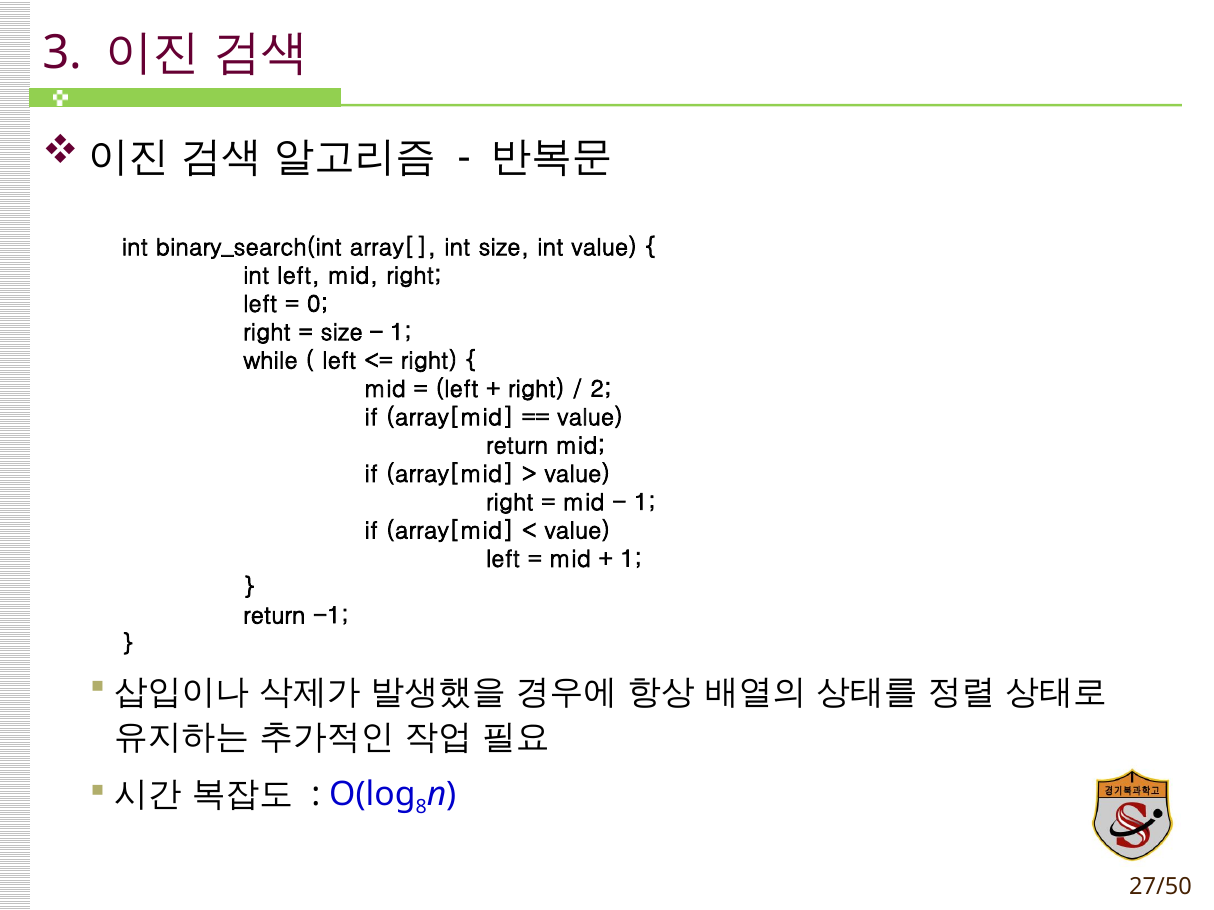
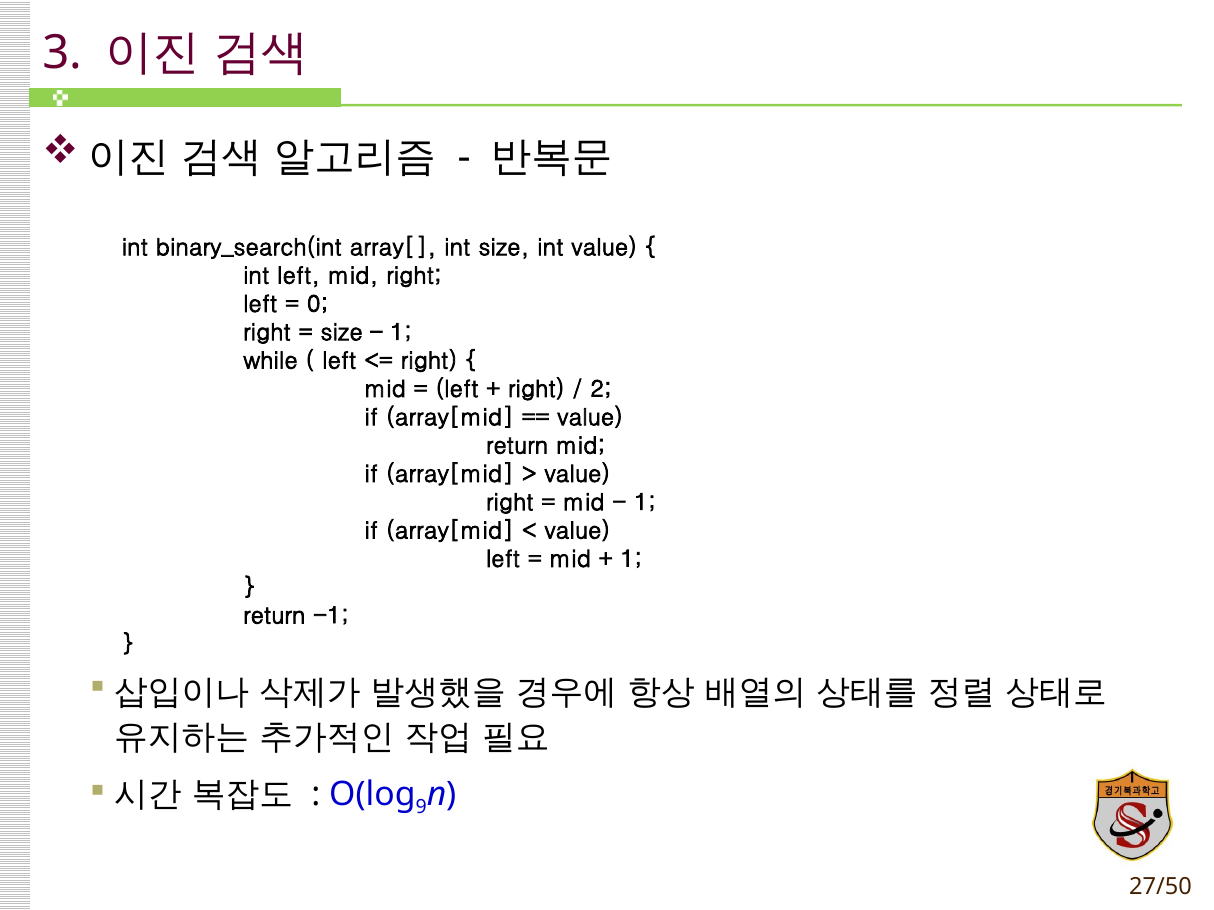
8: 8 -> 9 (421, 807)
